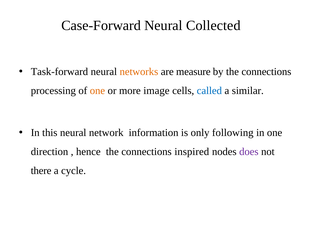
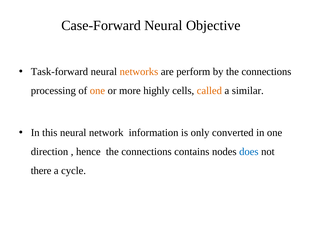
Collected: Collected -> Objective (213, 25)
measure: measure -> perform (193, 72)
image: image -> highly (157, 91)
called colour: blue -> orange (209, 91)
following: following -> converted (233, 133)
inspired: inspired -> contains (192, 152)
does colour: purple -> blue (249, 152)
